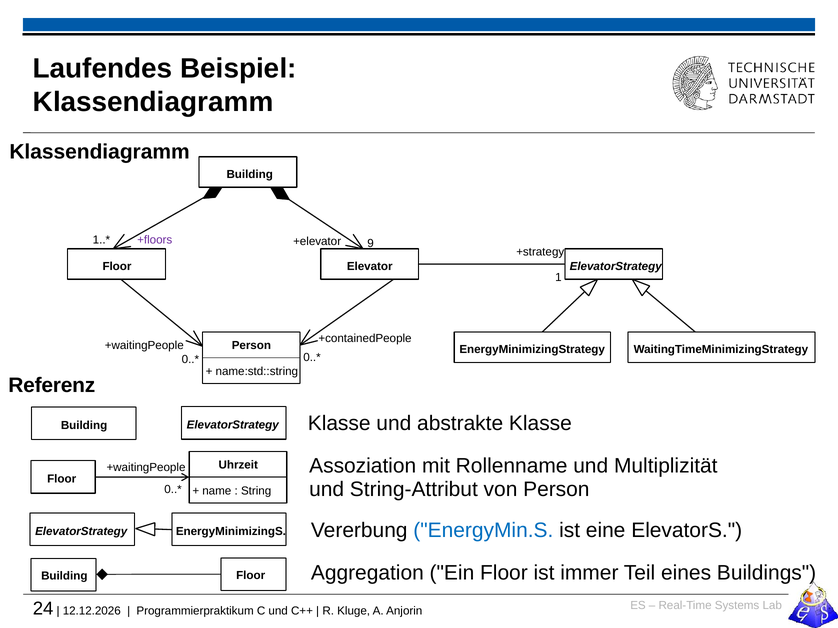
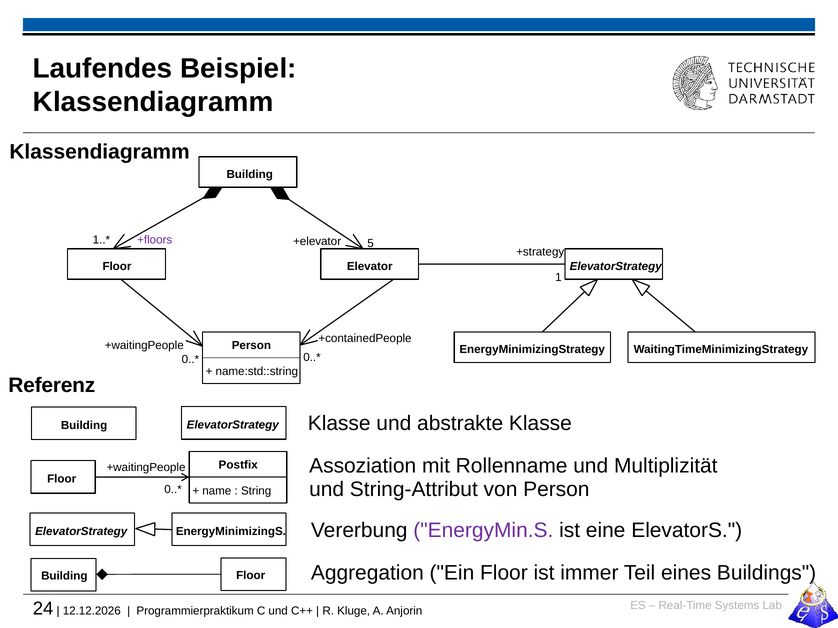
9: 9 -> 5 (371, 243)
Uhrzeit: Uhrzeit -> Postfix (238, 465)
EnergyMin.S colour: blue -> purple (483, 531)
